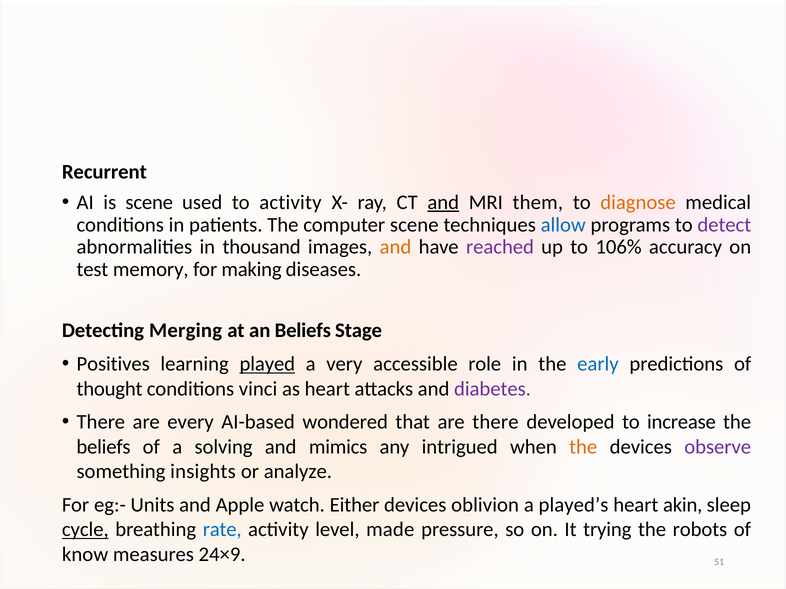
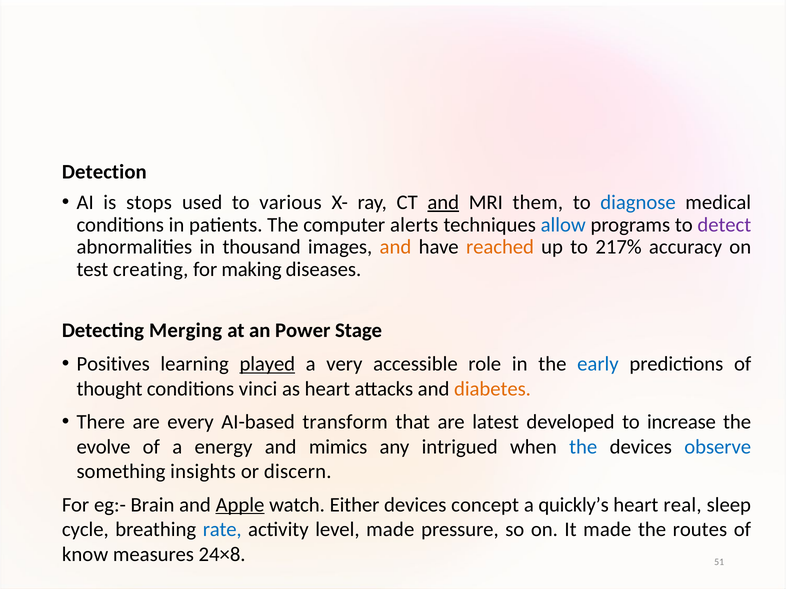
Recurrent: Recurrent -> Detection (104, 172)
is scene: scene -> stops (149, 203)
to activity: activity -> various (290, 203)
diagnose colour: orange -> blue (638, 203)
computer scene: scene -> alerts (414, 225)
reached colour: purple -> orange (500, 247)
106%: 106% -> 217% (619, 247)
memory: memory -> creating (151, 270)
an Beliefs: Beliefs -> Power (303, 331)
diabetes colour: purple -> orange (493, 389)
wondered: wondered -> transform (345, 422)
are there: there -> latest (496, 422)
beliefs: beliefs -> evolve (104, 447)
solving: solving -> energy (224, 447)
the colour: orange -> blue (583, 447)
observe colour: purple -> blue (718, 447)
analyze: analyze -> discern (298, 472)
Units: Units -> Brain (153, 505)
Apple underline: none -> present (240, 505)
oblivion: oblivion -> concept (485, 505)
played’s: played’s -> quickly’s (574, 505)
akin: akin -> real (682, 505)
cycle underline: present -> none (85, 530)
It trying: trying -> made (607, 530)
robots: robots -> routes (700, 530)
24×9: 24×9 -> 24×8 (222, 555)
